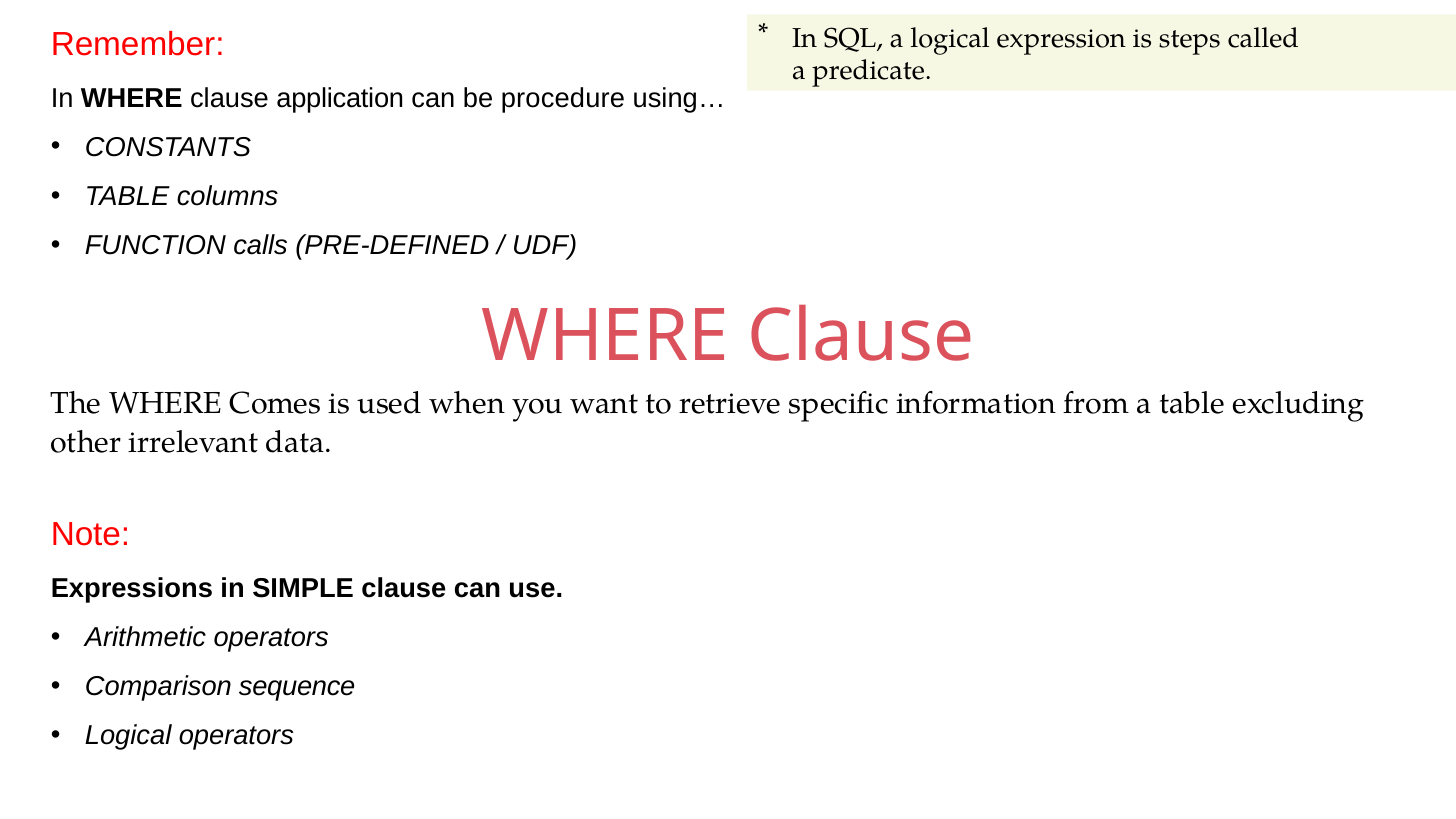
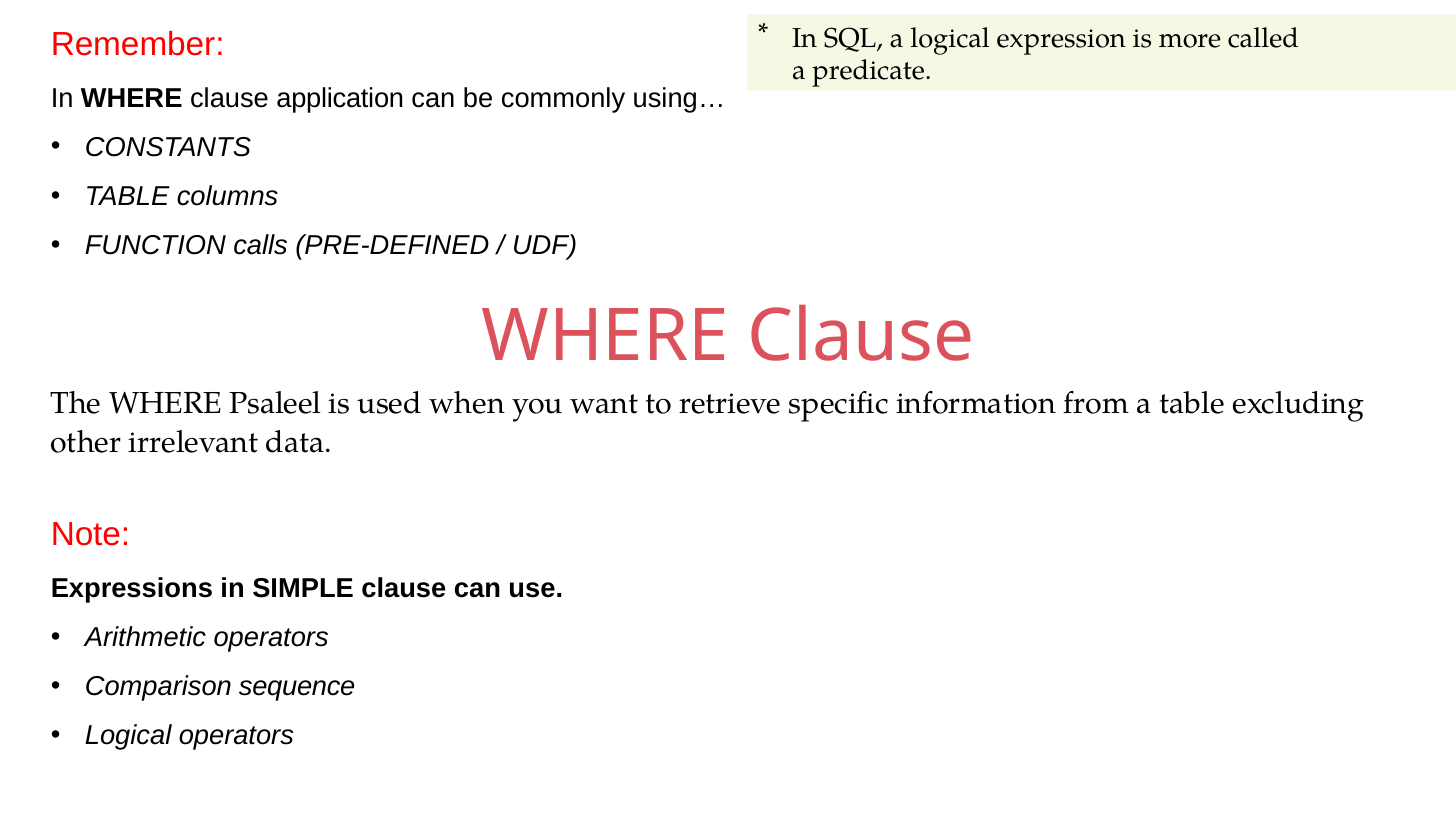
steps: steps -> more (1190, 38)
procedure: procedure -> commonly (563, 98)
Comes: Comes -> Psaleel (275, 403)
